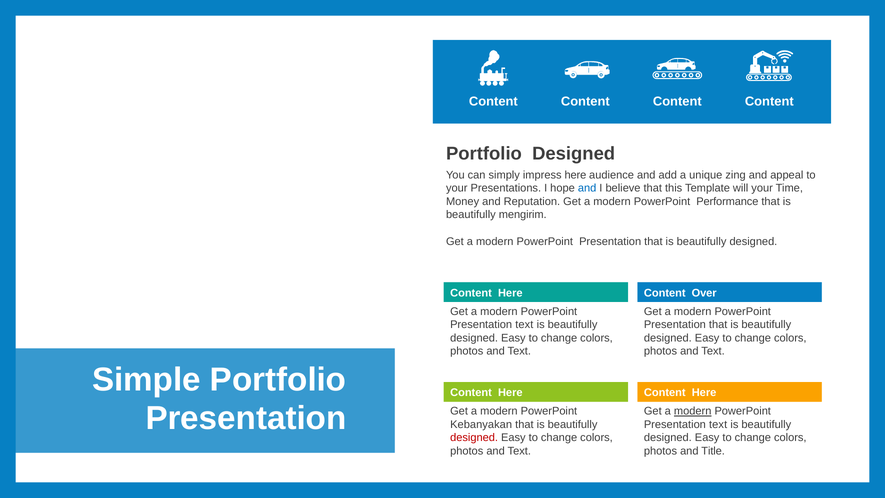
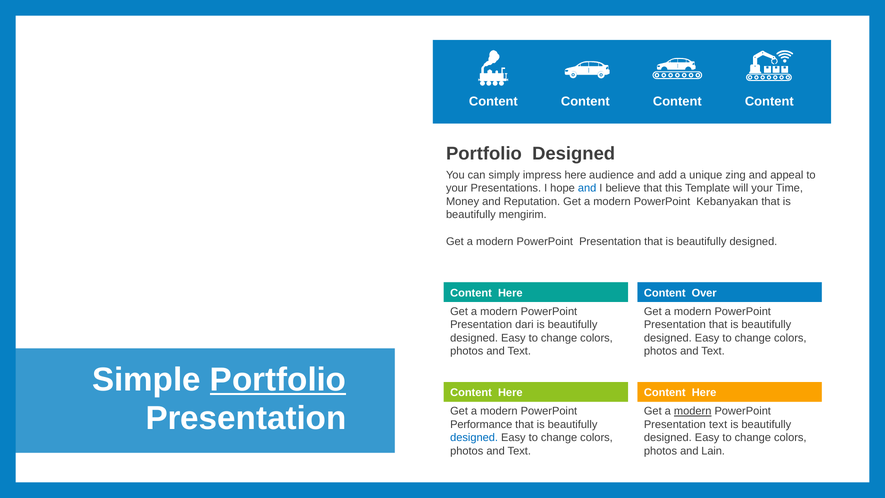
Performance: Performance -> Kebanyakan (727, 201)
text: text -> dari (524, 325)
Portfolio underline: none -> present (278, 380)
Kebanyakan: Kebanyakan -> Performance (481, 424)
designed colour: red -> blue (474, 438)
Title: Title -> Lain (713, 451)
